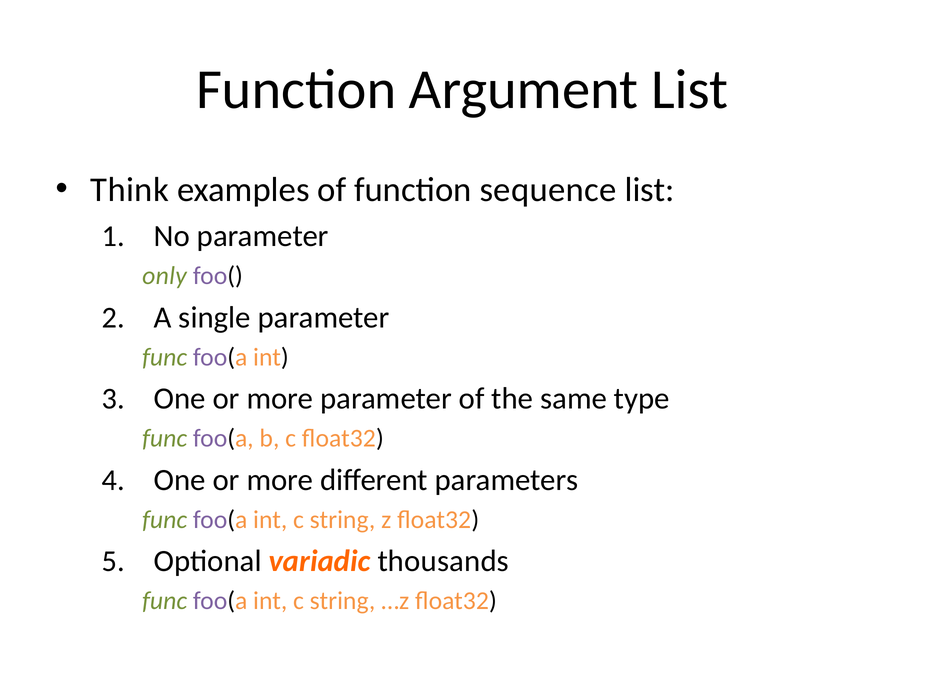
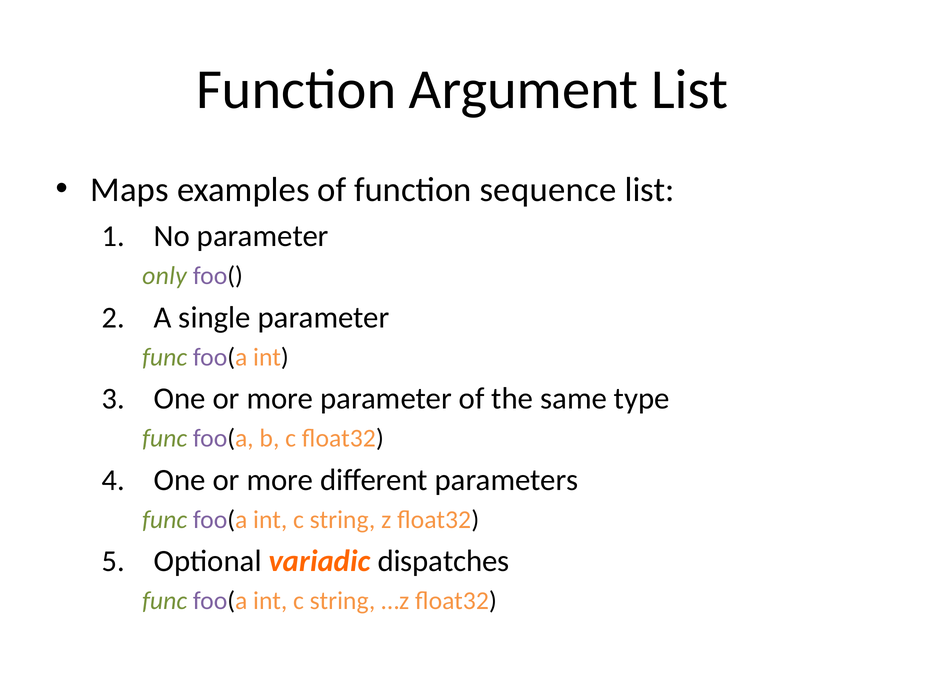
Think: Think -> Maps (130, 190)
thousands: thousands -> dispatches (443, 561)
